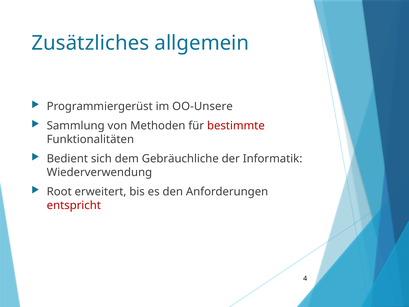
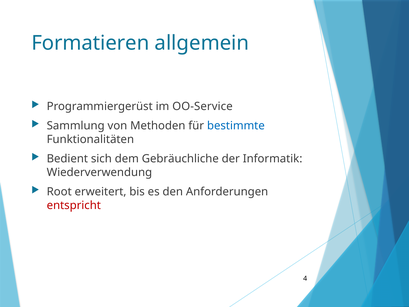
Zusätzliches: Zusätzliches -> Formatieren (90, 43)
OO-Unsere: OO-Unsere -> OO-Service (203, 106)
bestimmte colour: red -> blue (236, 126)
